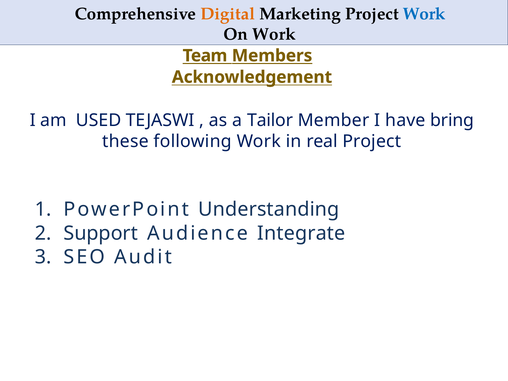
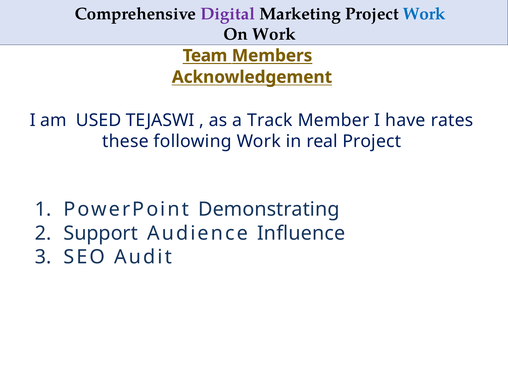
Digital colour: orange -> purple (228, 14)
Tailor: Tailor -> Track (270, 120)
bring: bring -> rates (452, 120)
Understanding: Understanding -> Demonstrating (269, 209)
Integrate: Integrate -> Influence (301, 233)
